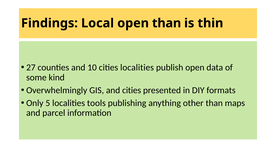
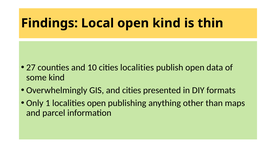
open than: than -> kind (166, 23)
5: 5 -> 1 (48, 103)
localities tools: tools -> open (96, 103)
